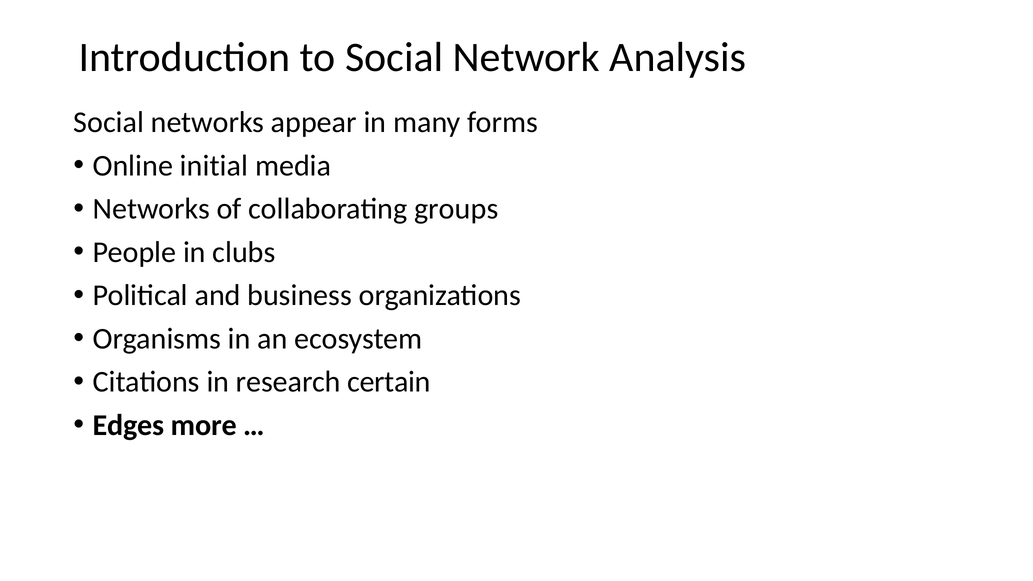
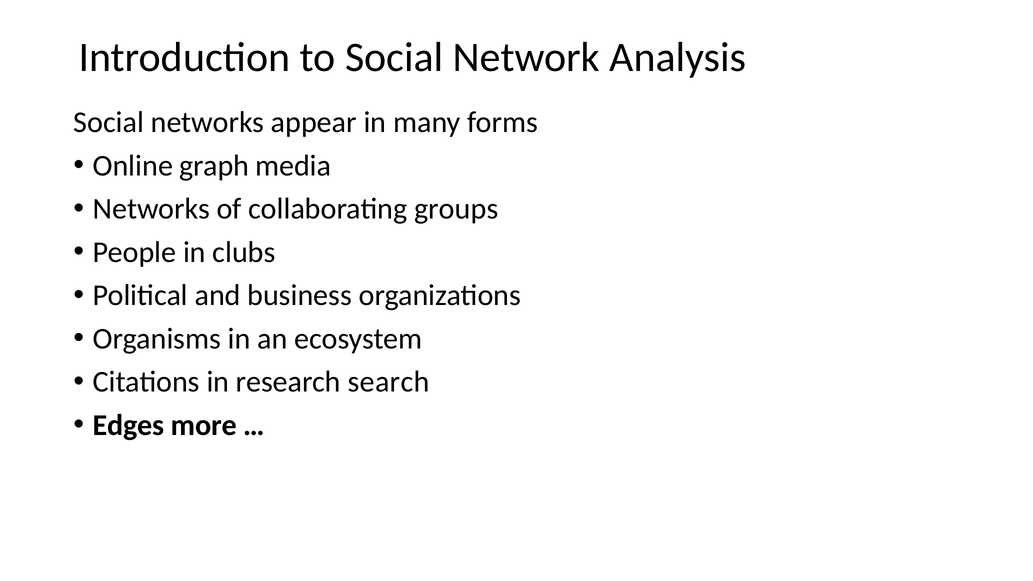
initial: initial -> graph (214, 166)
certain: certain -> search (389, 382)
